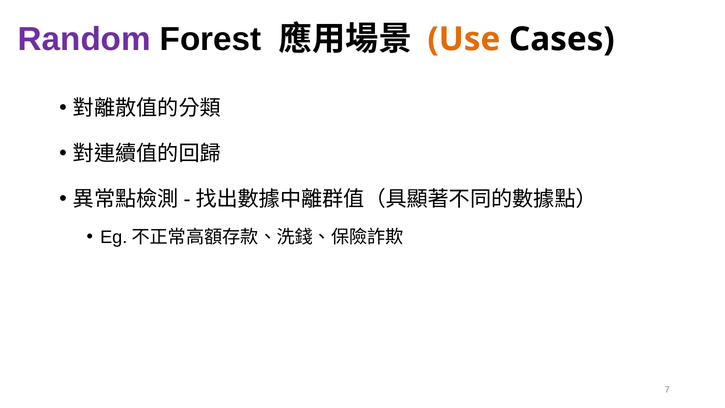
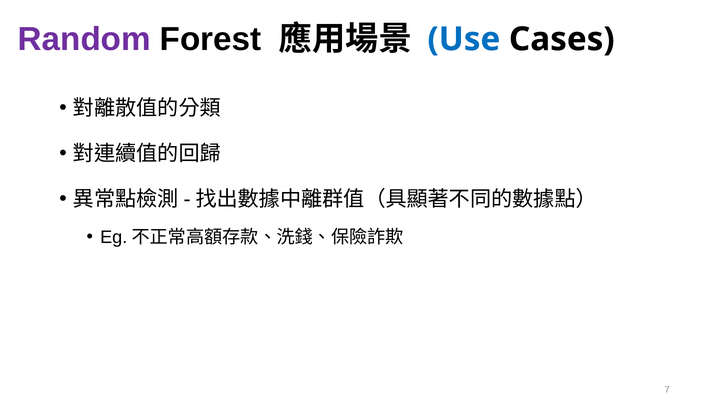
Use colour: orange -> blue (464, 39)
